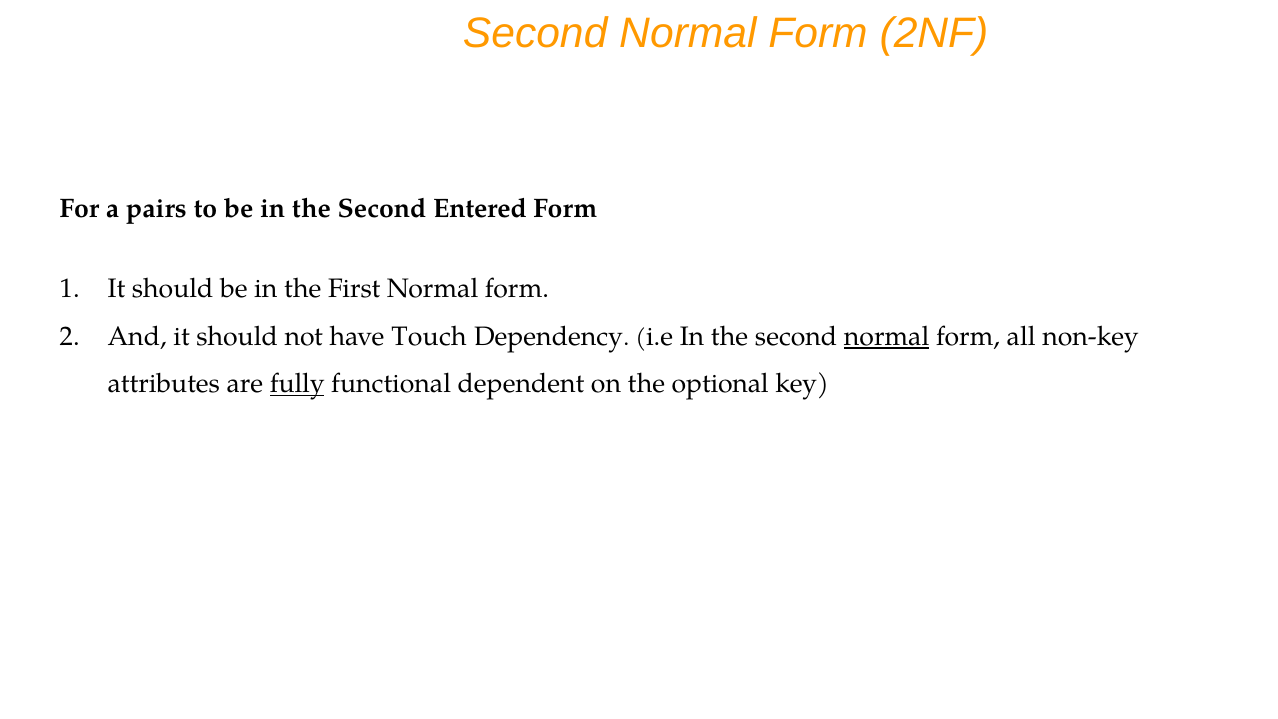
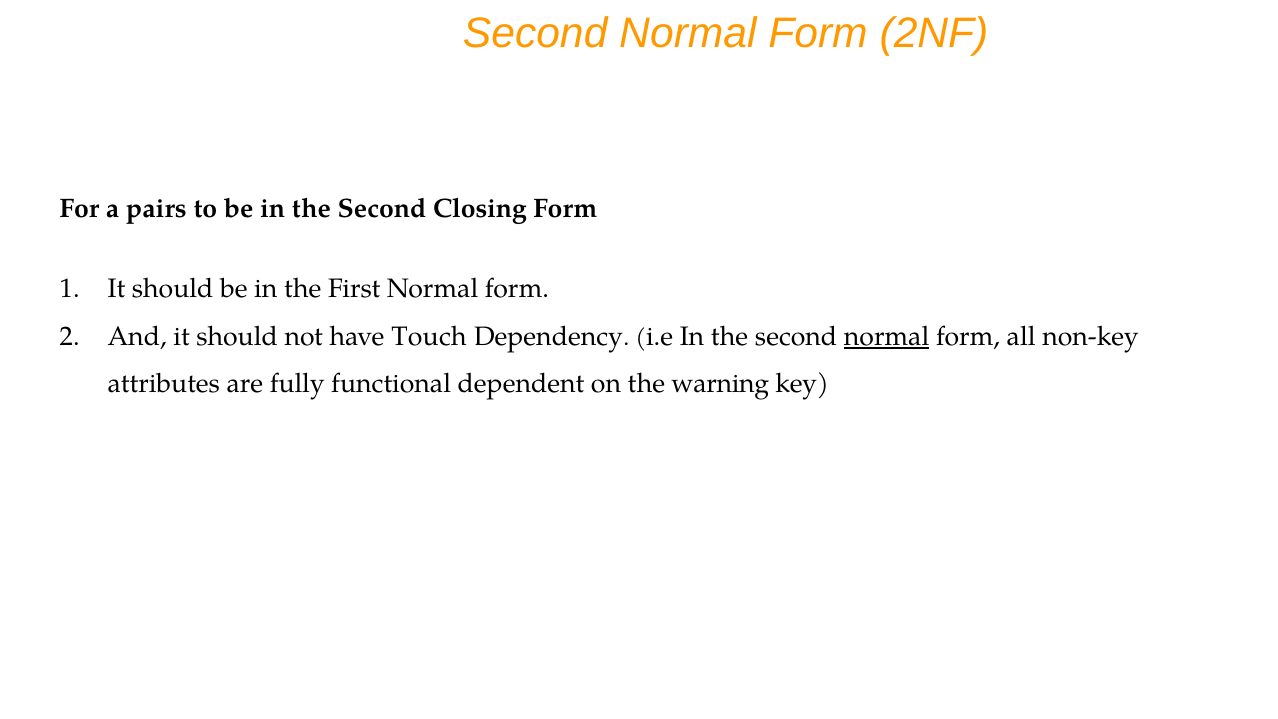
Entered: Entered -> Closing (480, 208)
fully underline: present -> none (297, 384)
optional: optional -> warning (720, 384)
